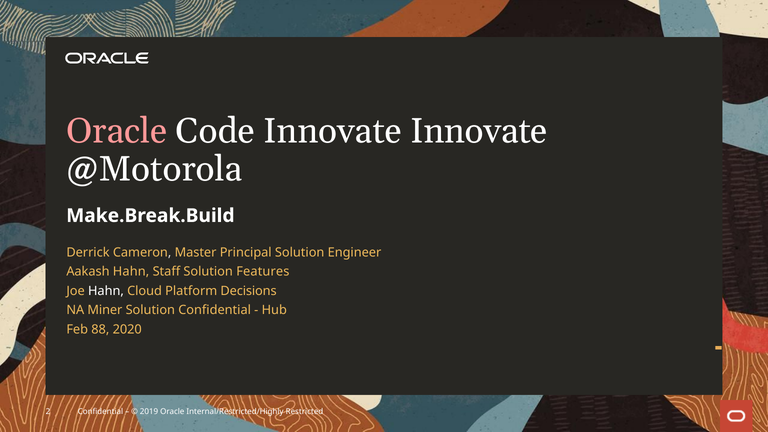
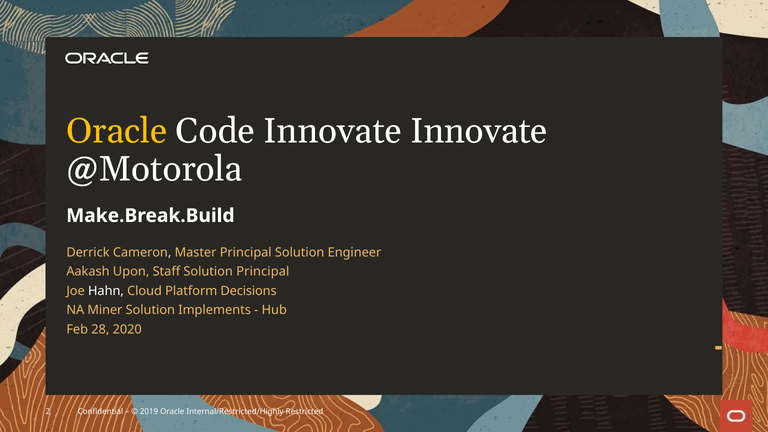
Oracle colour: pink -> yellow (117, 131)
Aakash Hahn: Hahn -> Upon (131, 272)
Solution Features: Features -> Principal (263, 272)
Solution Confidential: Confidential -> Implements (215, 310)
88: 88 -> 28 (100, 329)
